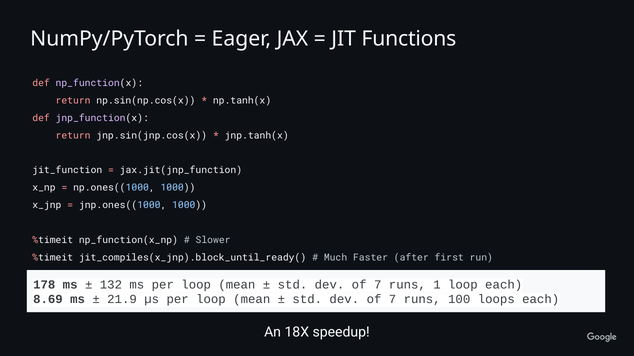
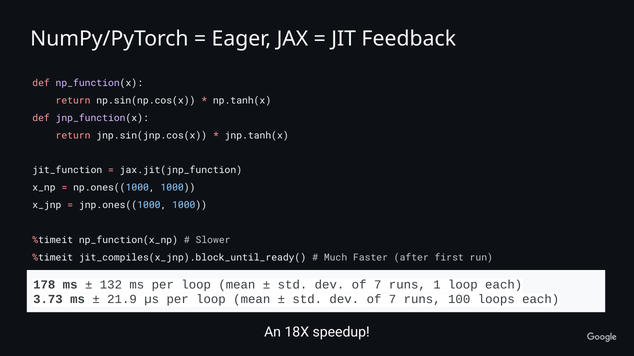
Functions: Functions -> Feedback (409, 39)
8.69: 8.69 -> 3.73 (48, 300)
